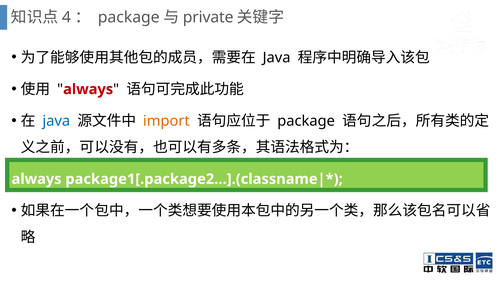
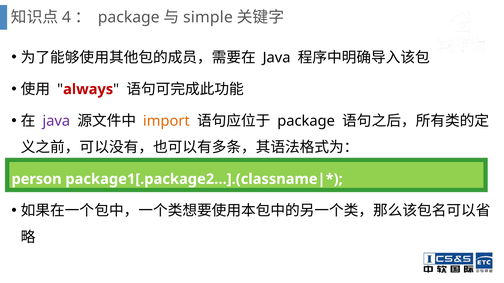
private: private -> simple (208, 17)
java colour: blue -> purple (56, 121)
always: always -> person (37, 179)
